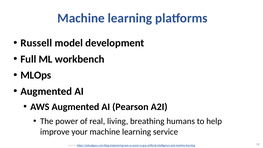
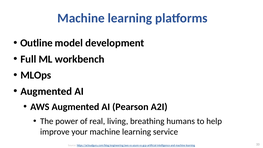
Russell: Russell -> Outline (36, 43)
